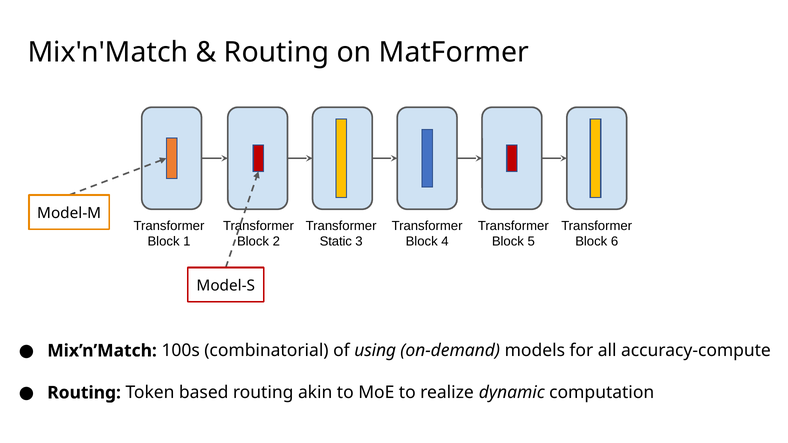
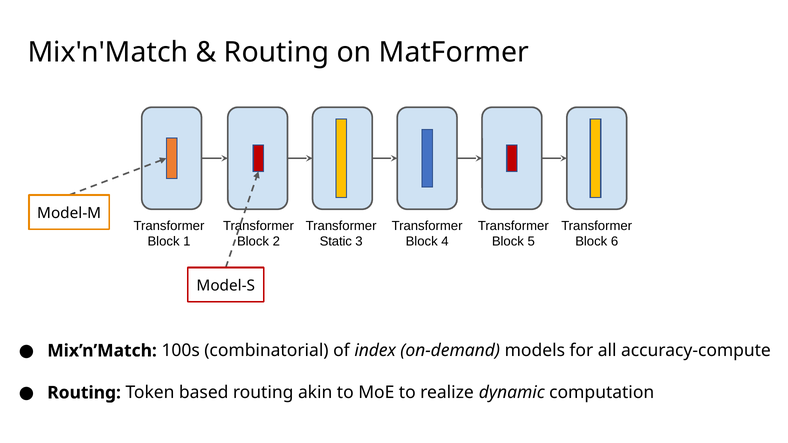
using: using -> index (375, 351)
